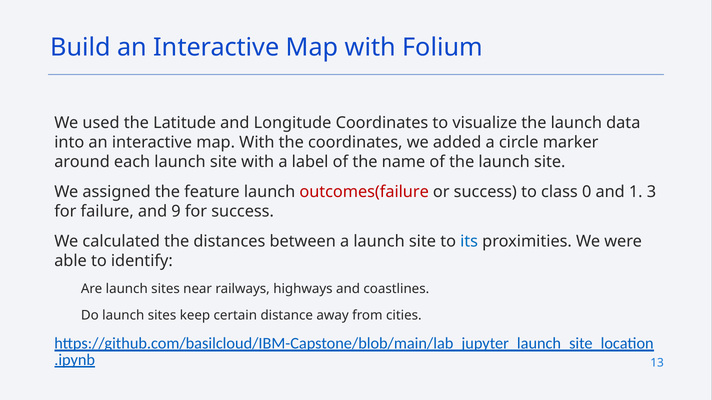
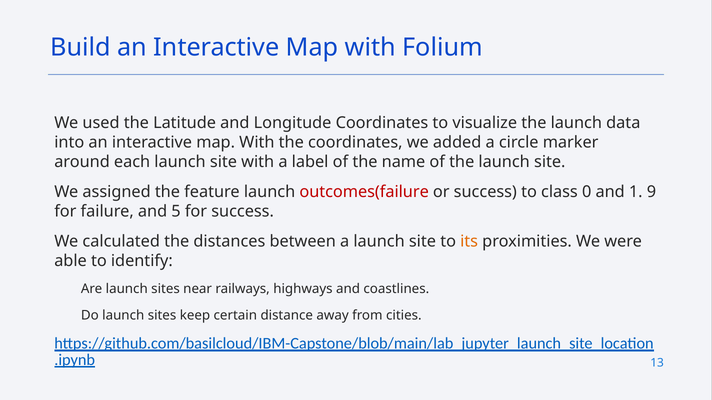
3: 3 -> 9 (652, 192)
9: 9 -> 5 (176, 212)
its colour: blue -> orange (469, 242)
